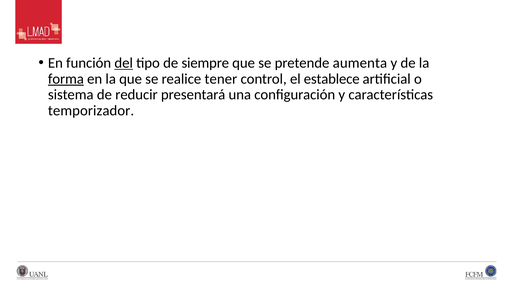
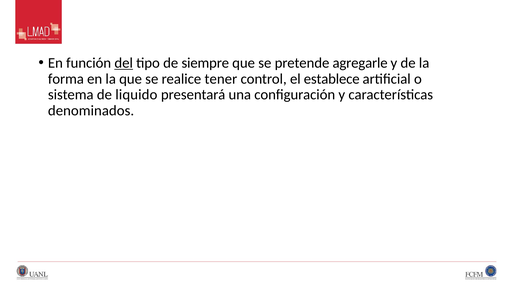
aumenta: aumenta -> agregarle (360, 63)
forma underline: present -> none (66, 79)
reducir: reducir -> liquido (136, 95)
temporizador: temporizador -> denominados (91, 111)
